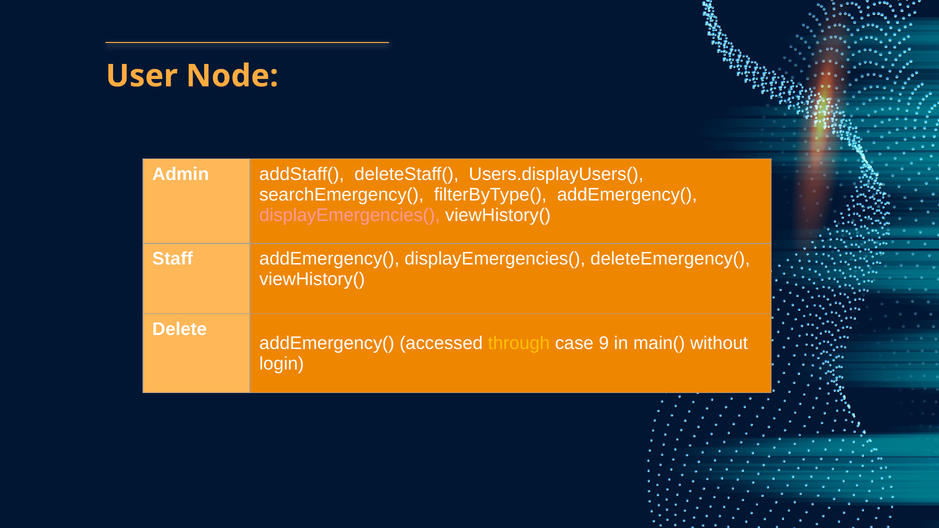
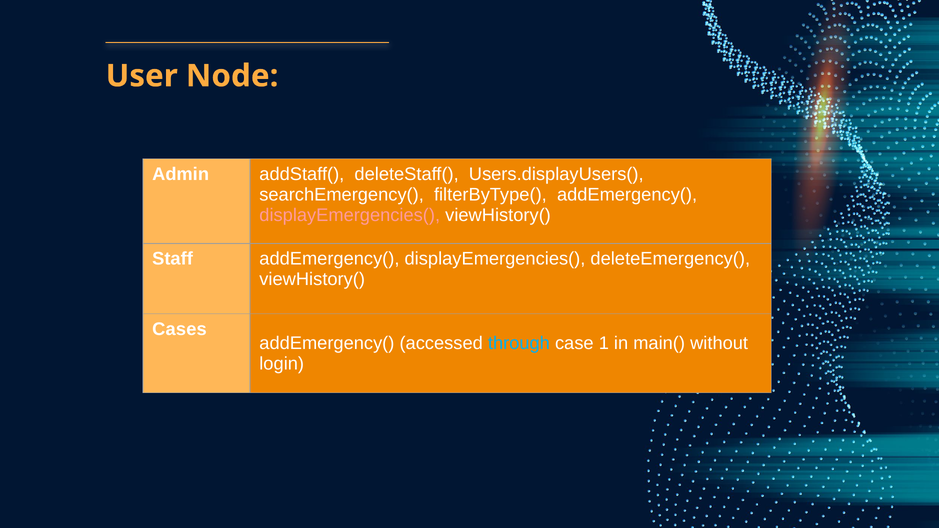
Delete: Delete -> Cases (180, 329)
through colour: yellow -> light blue (519, 343)
9: 9 -> 1 (604, 343)
